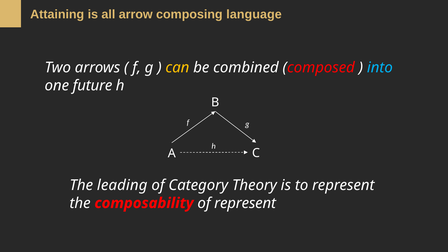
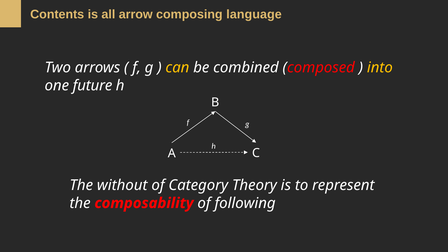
Attaining: Attaining -> Contents (57, 14)
into colour: light blue -> yellow (380, 68)
leading: leading -> without (122, 185)
of represent: represent -> following (245, 203)
